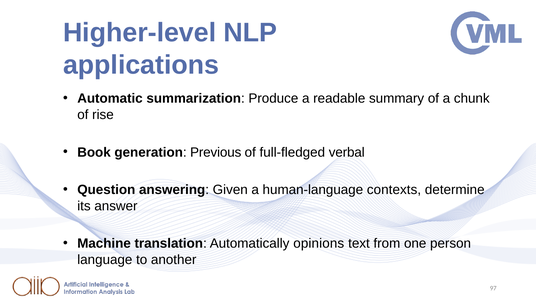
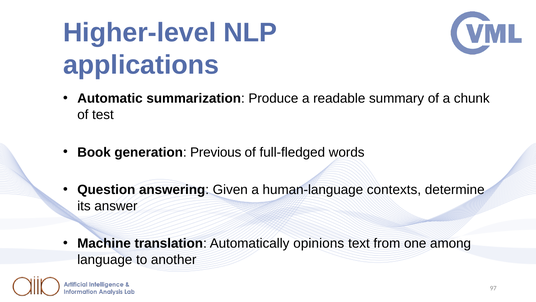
rise: rise -> test (103, 114)
verbal: verbal -> words (347, 152)
person: person -> among (451, 243)
